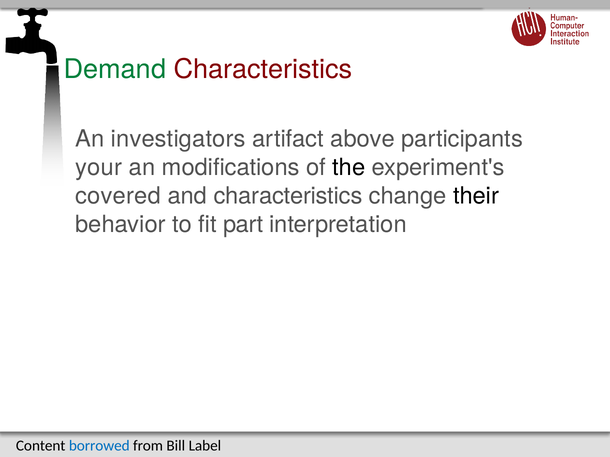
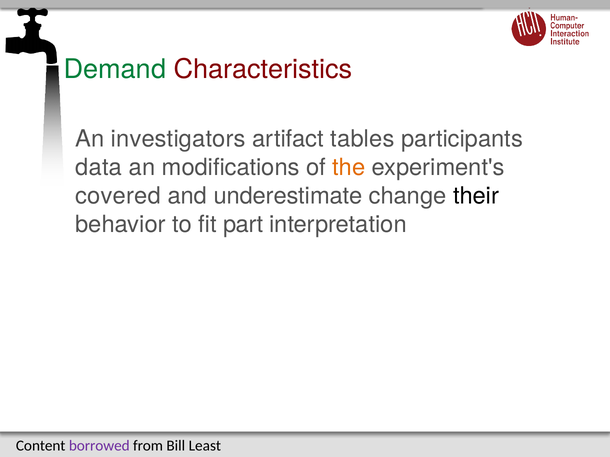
above: above -> tables (362, 139)
your: your -> data (99, 168)
the colour: black -> orange (349, 168)
and characteristics: characteristics -> underestimate (288, 196)
borrowed colour: blue -> purple (99, 446)
Label: Label -> Least (205, 446)
